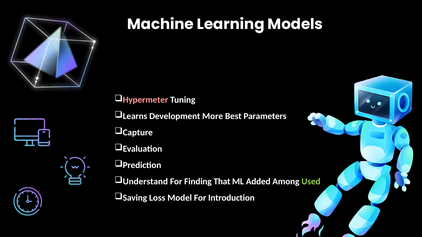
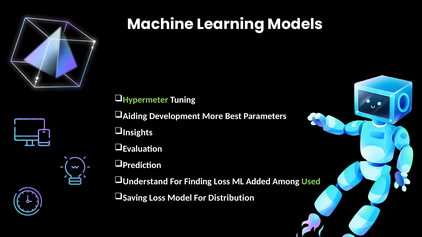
Hypermeter colour: pink -> light green (145, 100)
Learns: Learns -> Aiding (135, 116)
Capture: Capture -> Insights (138, 133)
Finding That: That -> Loss (222, 182)
Introduction: Introduction -> Distribution (231, 198)
